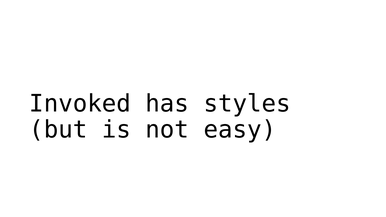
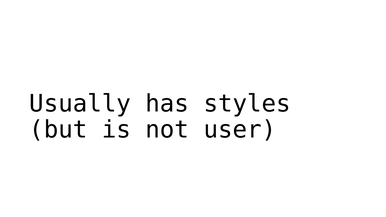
Invoked: Invoked -> Usually (80, 104)
easy: easy -> user (240, 130)
